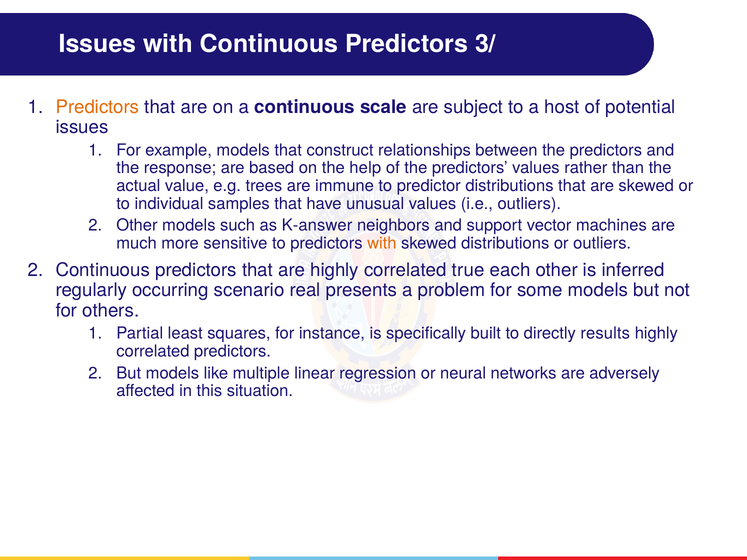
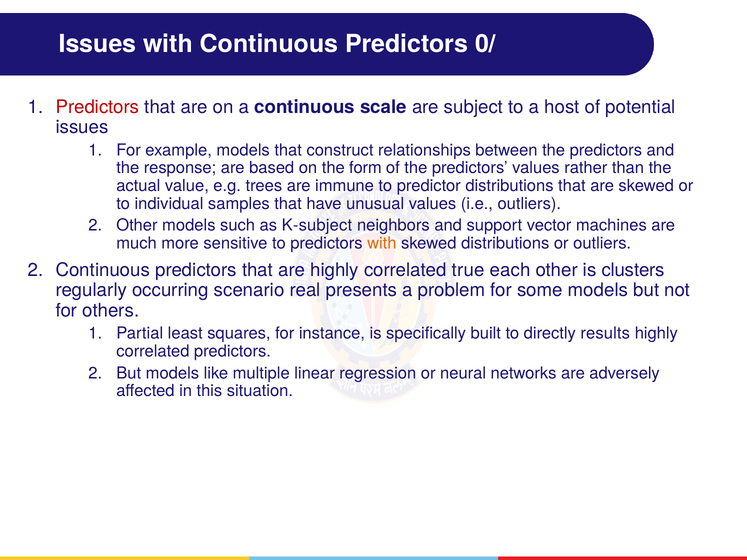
3/: 3/ -> 0/ (485, 44)
Predictors colour: orange -> red (97, 107)
help: help -> form (365, 168)
K-answer: K-answer -> K-subject (317, 226)
inferred: inferred -> clusters (633, 270)
